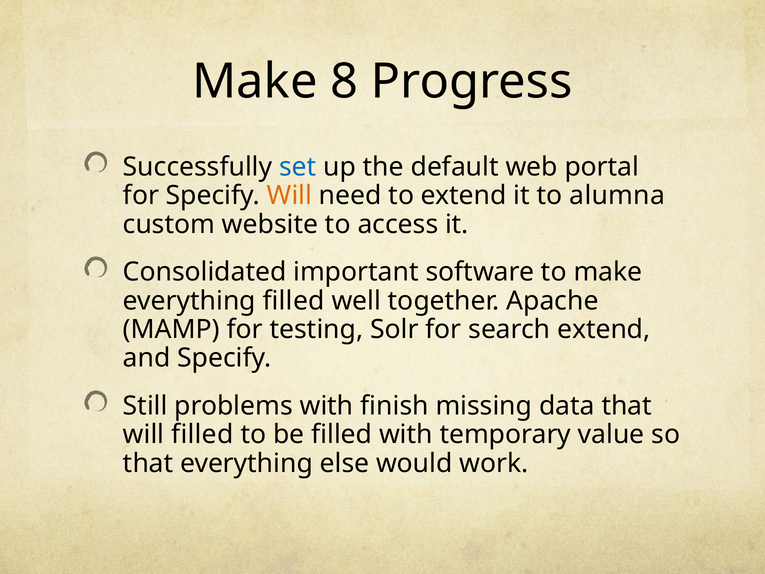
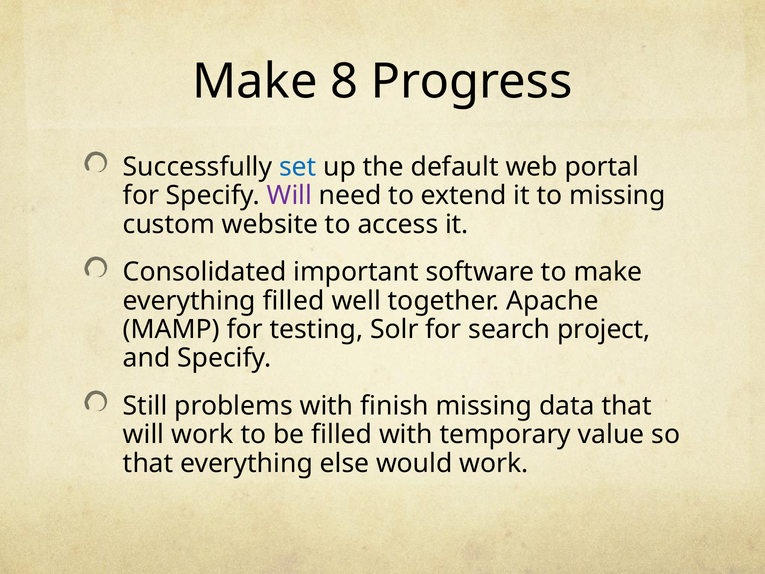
Will colour: orange -> purple (289, 195)
to alumna: alumna -> missing (617, 195)
search extend: extend -> project (604, 329)
will filled: filled -> work (202, 434)
